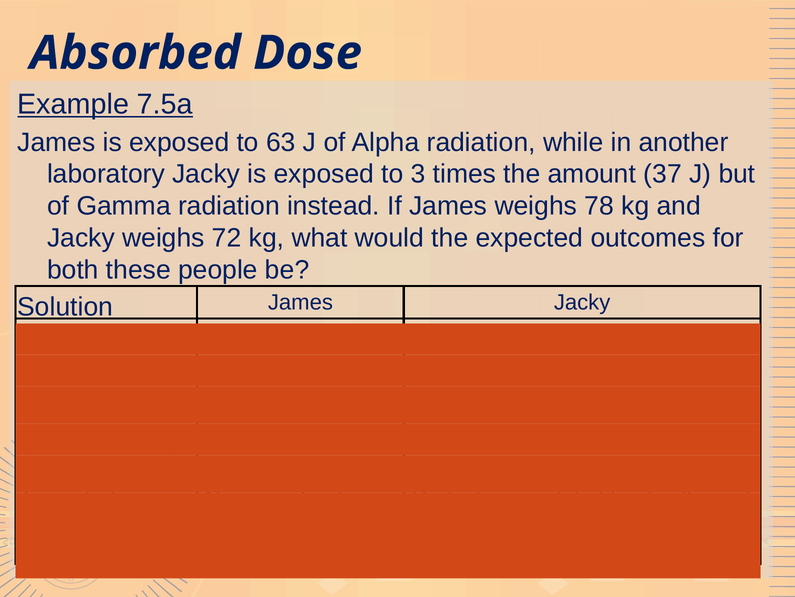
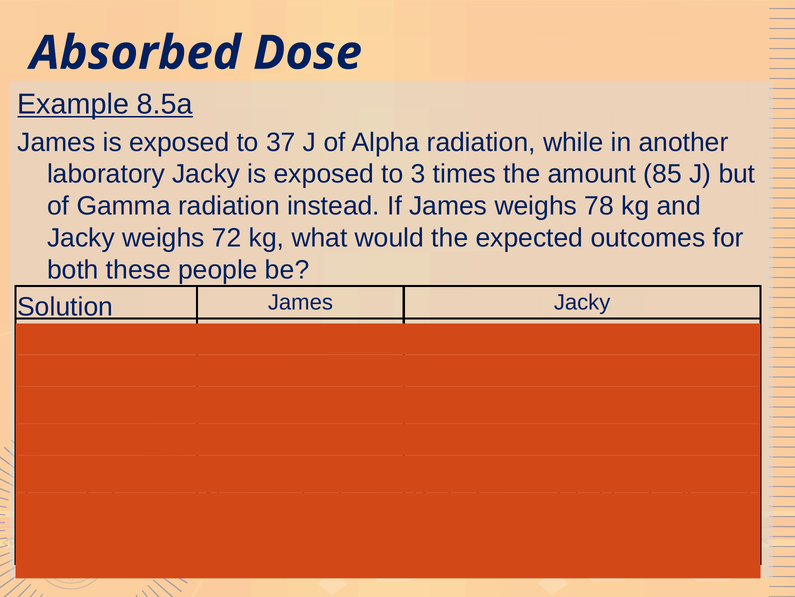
7.5a: 7.5a -> 8.5a (165, 104)
63: 63 -> 37 (281, 142)
37: 37 -> 85 (663, 174)
